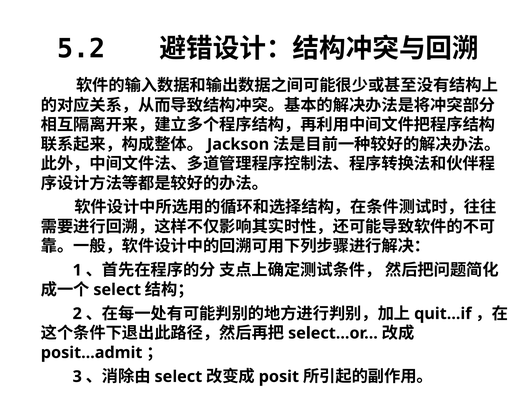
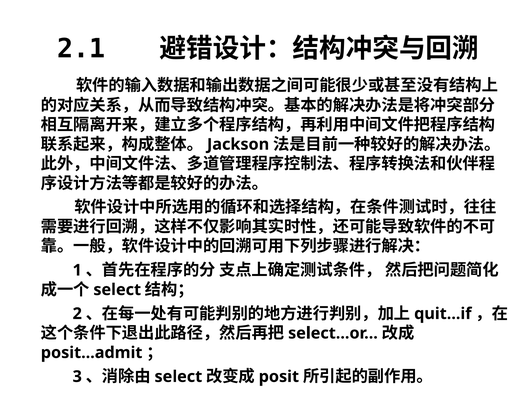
5.2: 5.2 -> 2.1 (81, 49)
